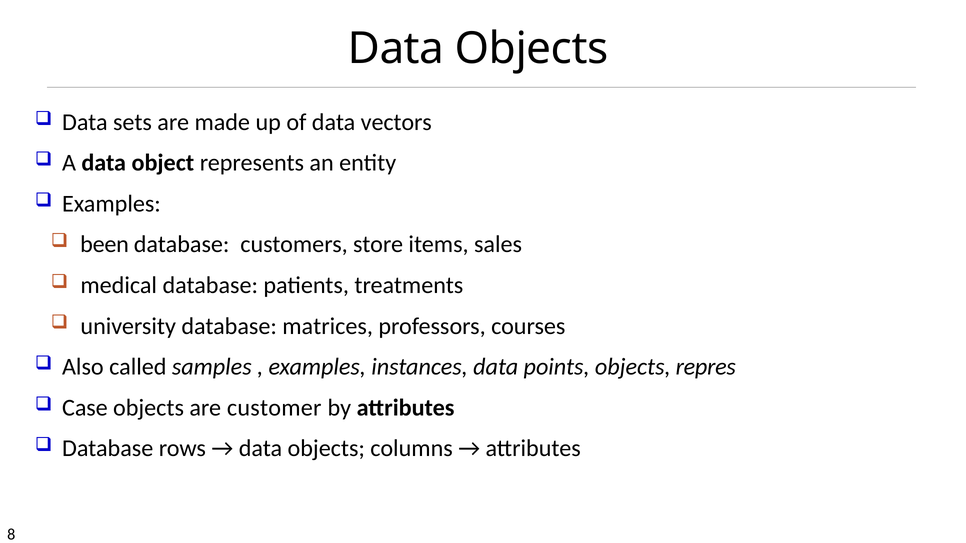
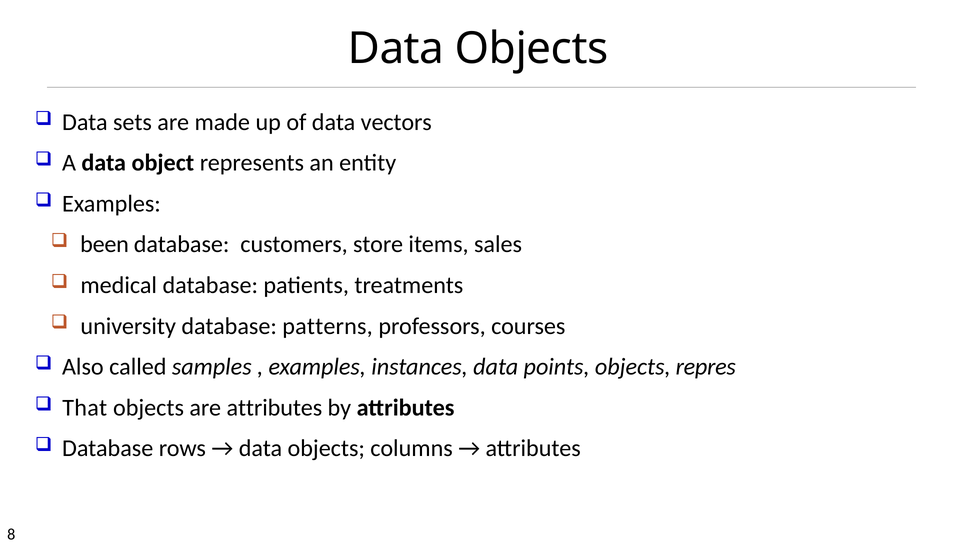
matrices: matrices -> patterns (328, 326)
Case: Case -> That (85, 408)
are customer: customer -> attributes (274, 408)
